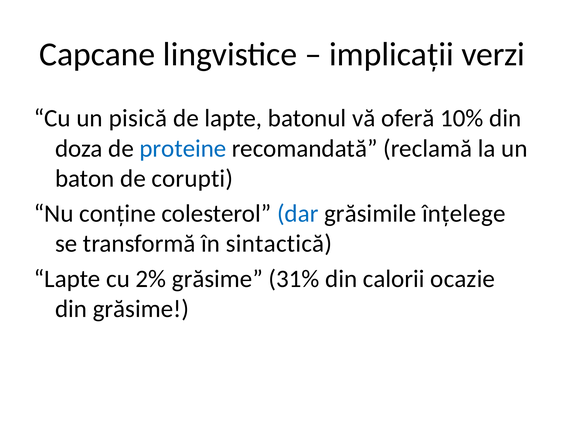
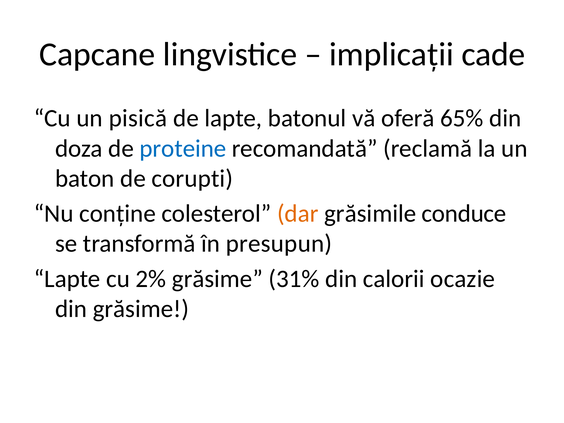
verzi: verzi -> cade (493, 55)
10%: 10% -> 65% (462, 118)
dar colour: blue -> orange (298, 214)
înțelege: înțelege -> conduce (464, 214)
sintactică: sintactică -> presupun (279, 244)
